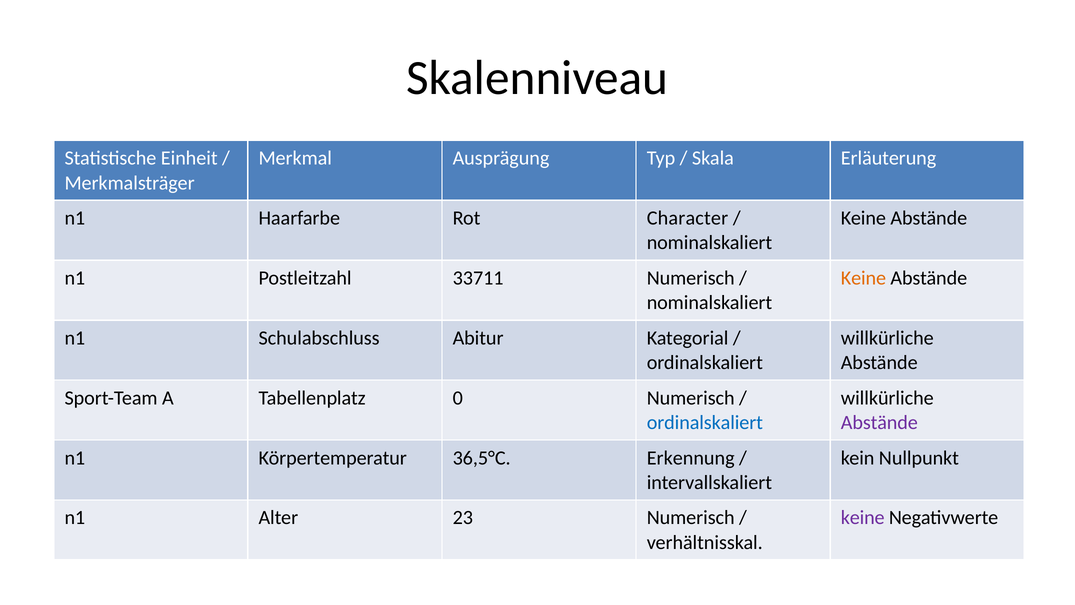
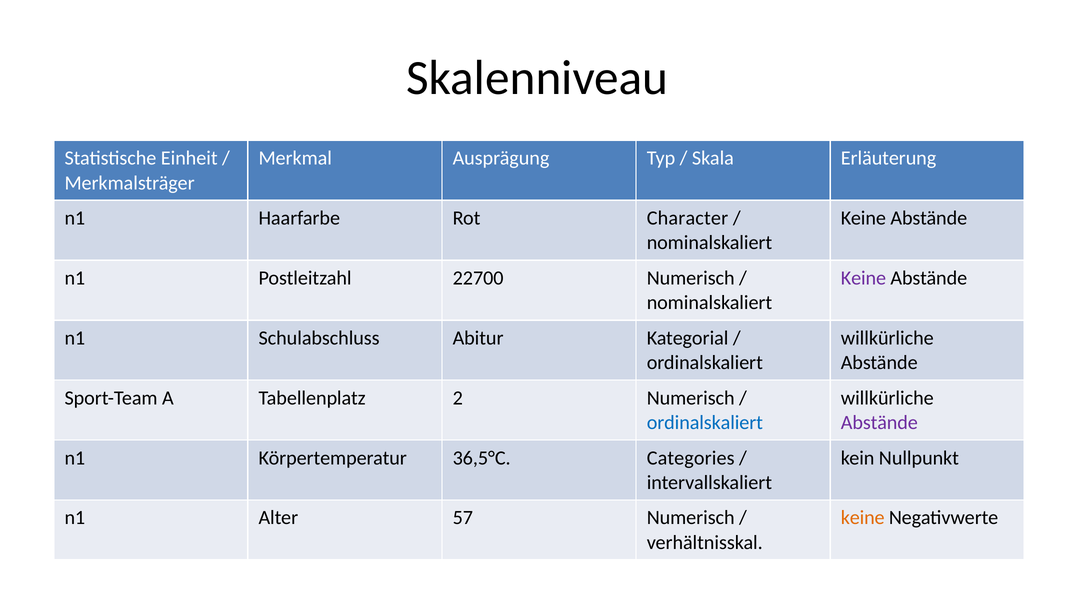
33711: 33711 -> 22700 (478, 278)
Keine colour: orange -> purple (863, 278)
0: 0 -> 2 (458, 398)
Erkennung: Erkennung -> Categories (691, 458)
23: 23 -> 57 (463, 518)
keine colour: purple -> orange (863, 518)
